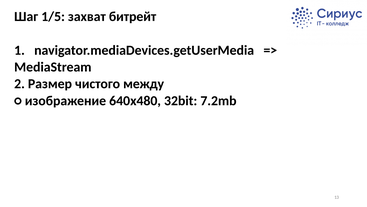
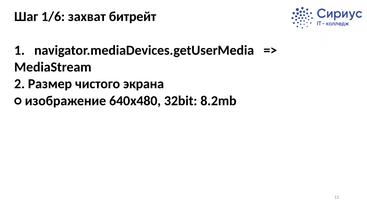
1/5: 1/5 -> 1/6 (53, 16)
между: между -> экрана (144, 84)
7.2mb: 7.2mb -> 8.2mb (218, 101)
